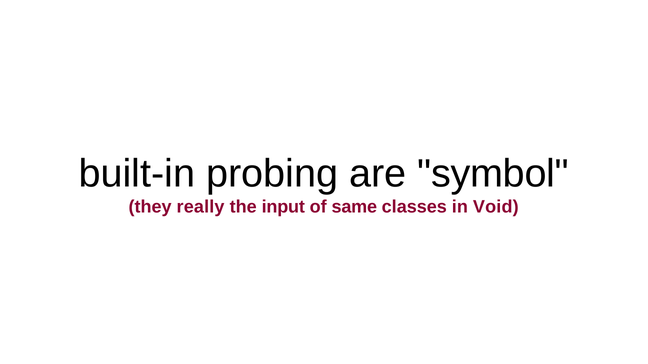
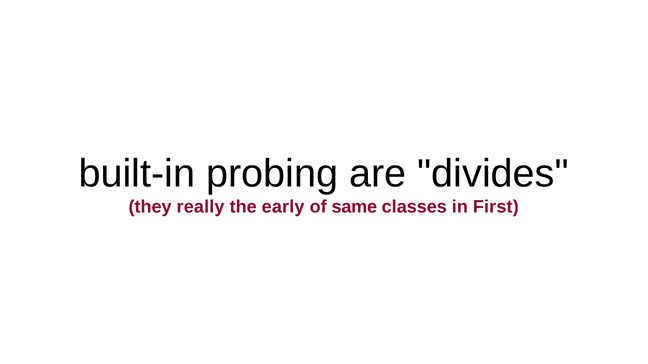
symbol: symbol -> divides (493, 174)
input: input -> early (283, 207)
Void: Void -> First (496, 207)
